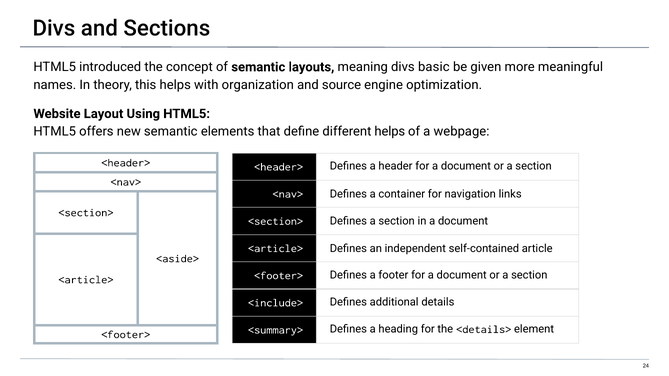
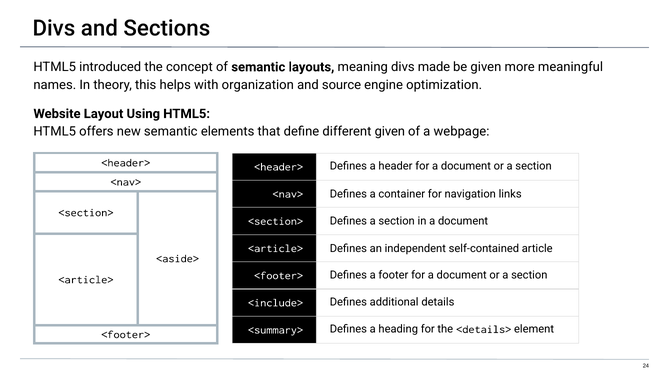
basic: basic -> made (434, 67)
different helps: helps -> given (390, 132)
